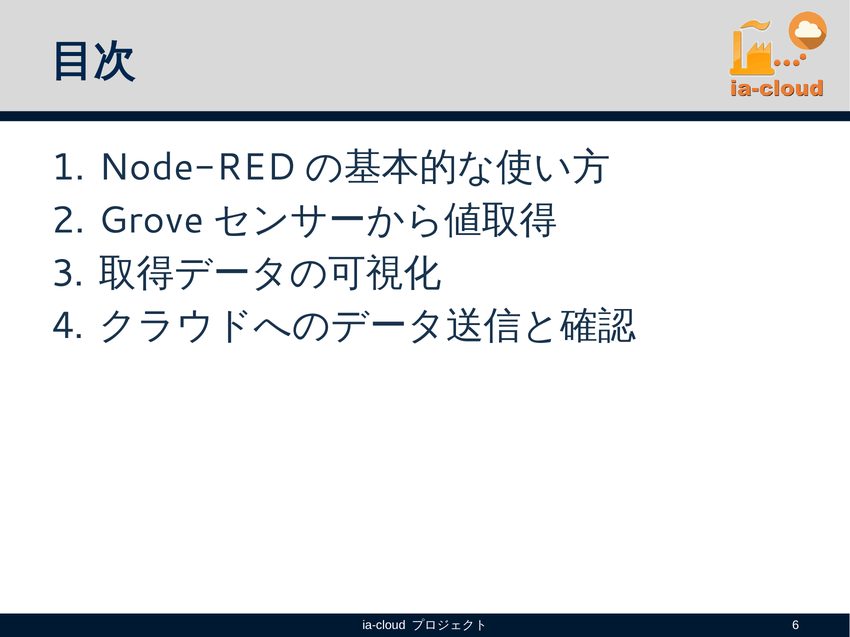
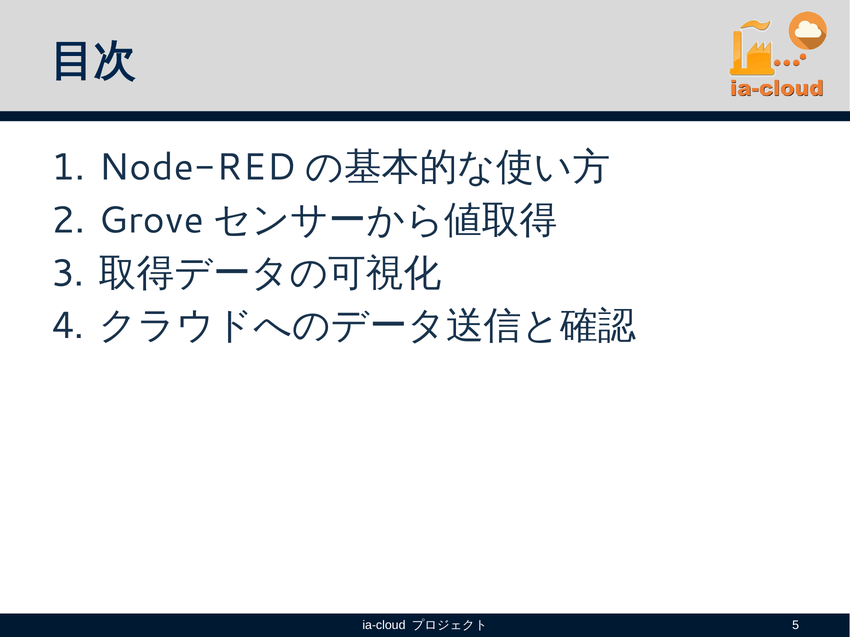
6: 6 -> 5 (796, 626)
